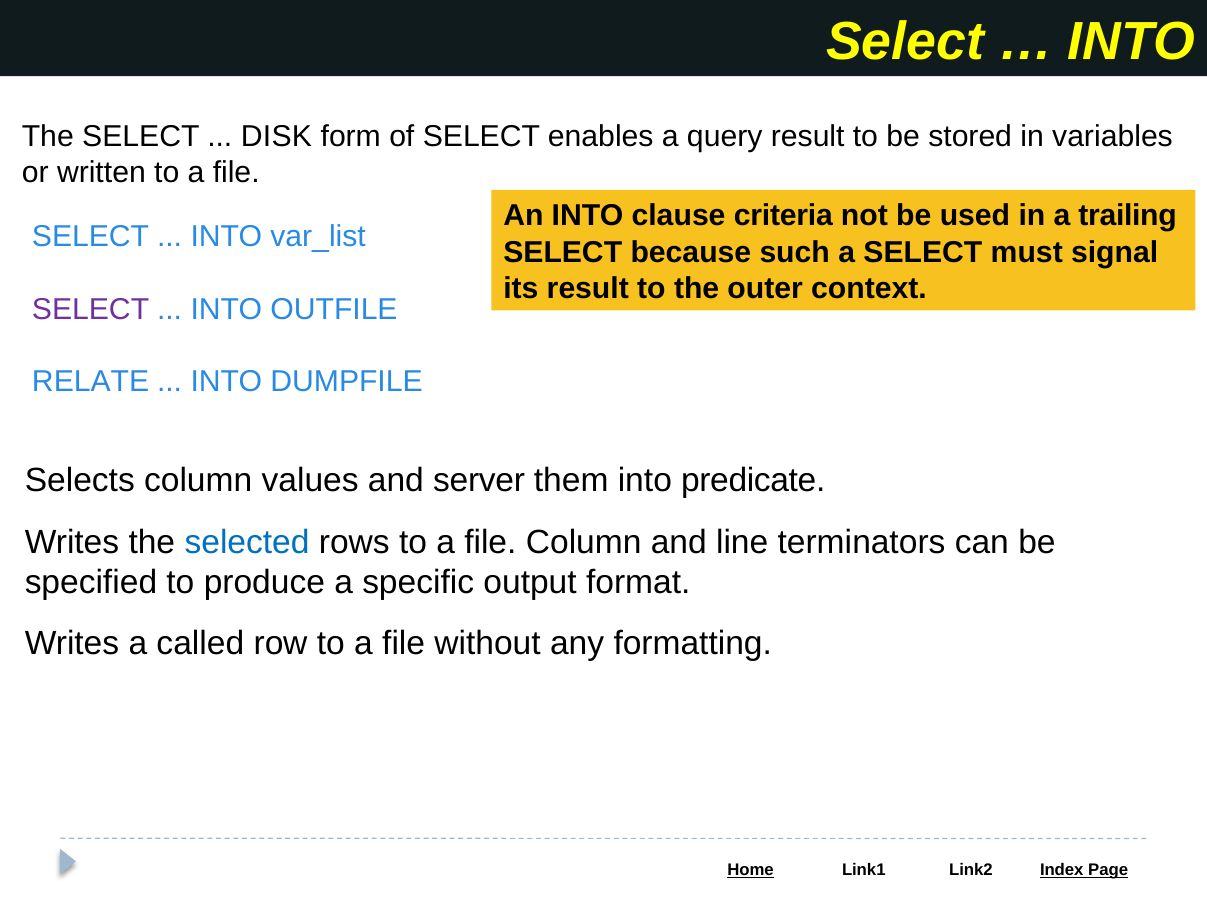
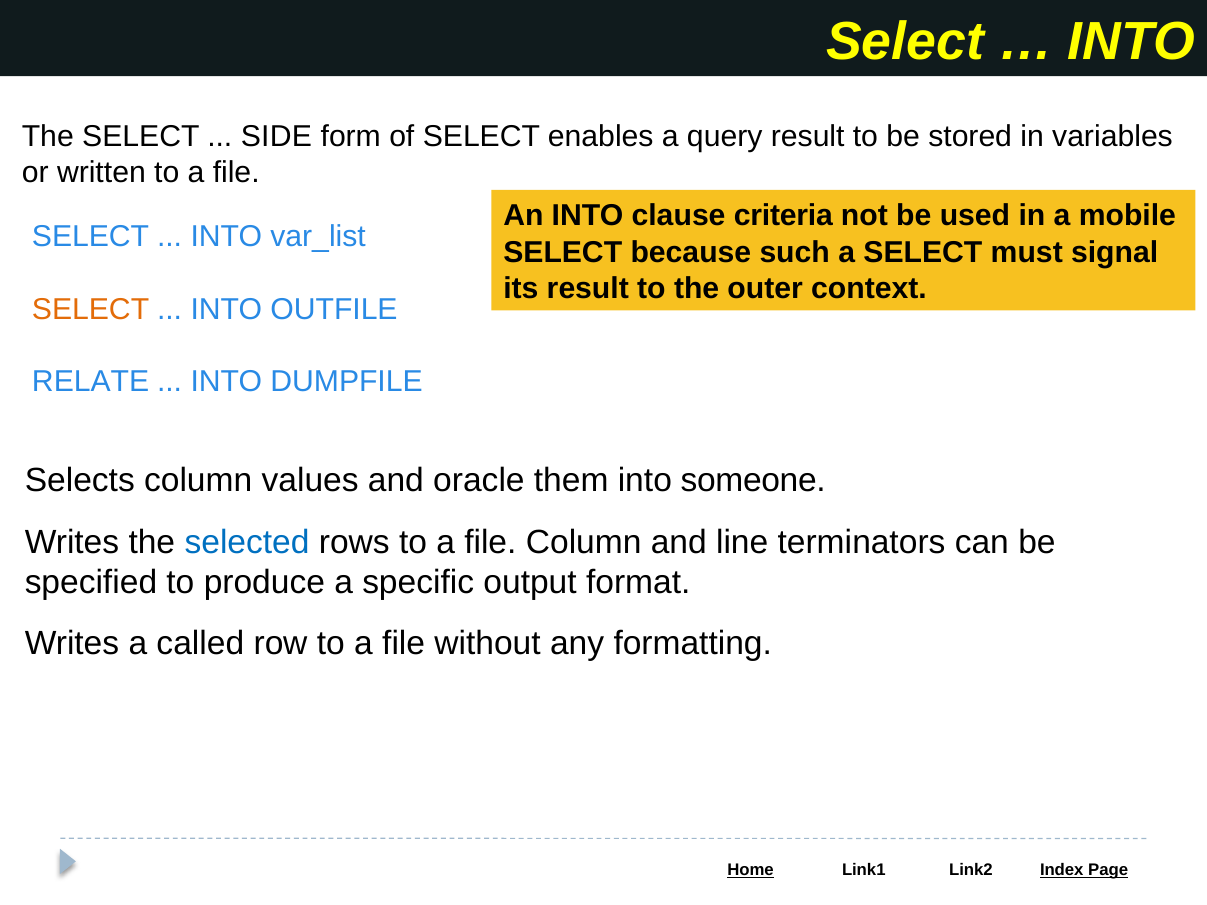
DISK: DISK -> SIDE (276, 137)
trailing: trailing -> mobile (1127, 216)
SELECT colour: purple -> orange (91, 310)
server: server -> oracle (479, 481)
predicate: predicate -> someone (753, 481)
